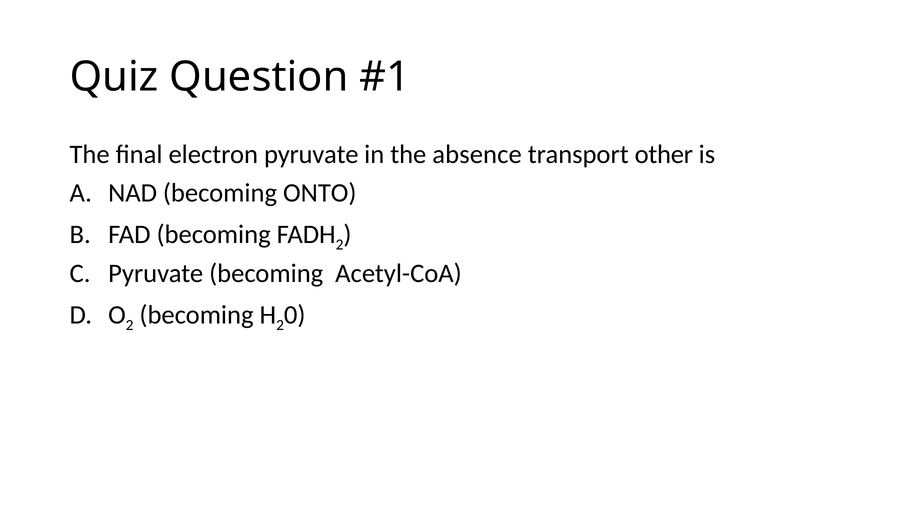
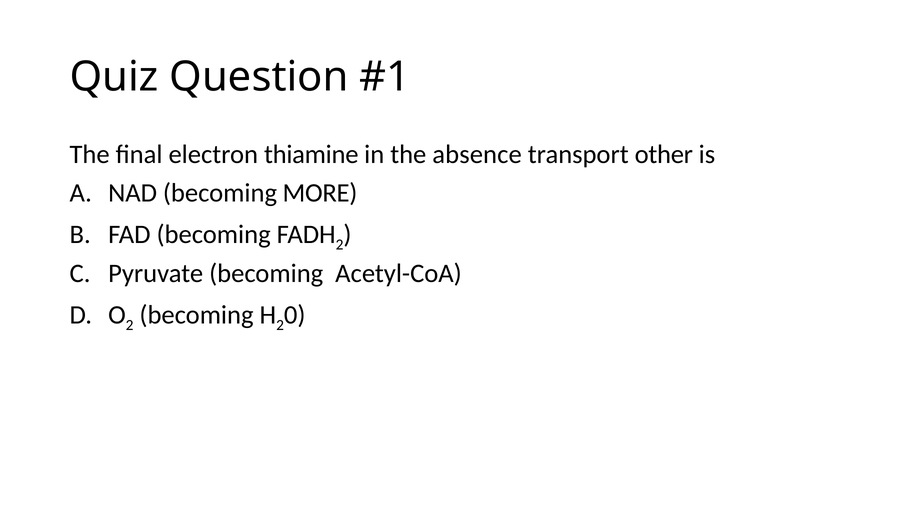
electron pyruvate: pyruvate -> thiamine (311, 154)
ONTO: ONTO -> MORE (320, 193)
